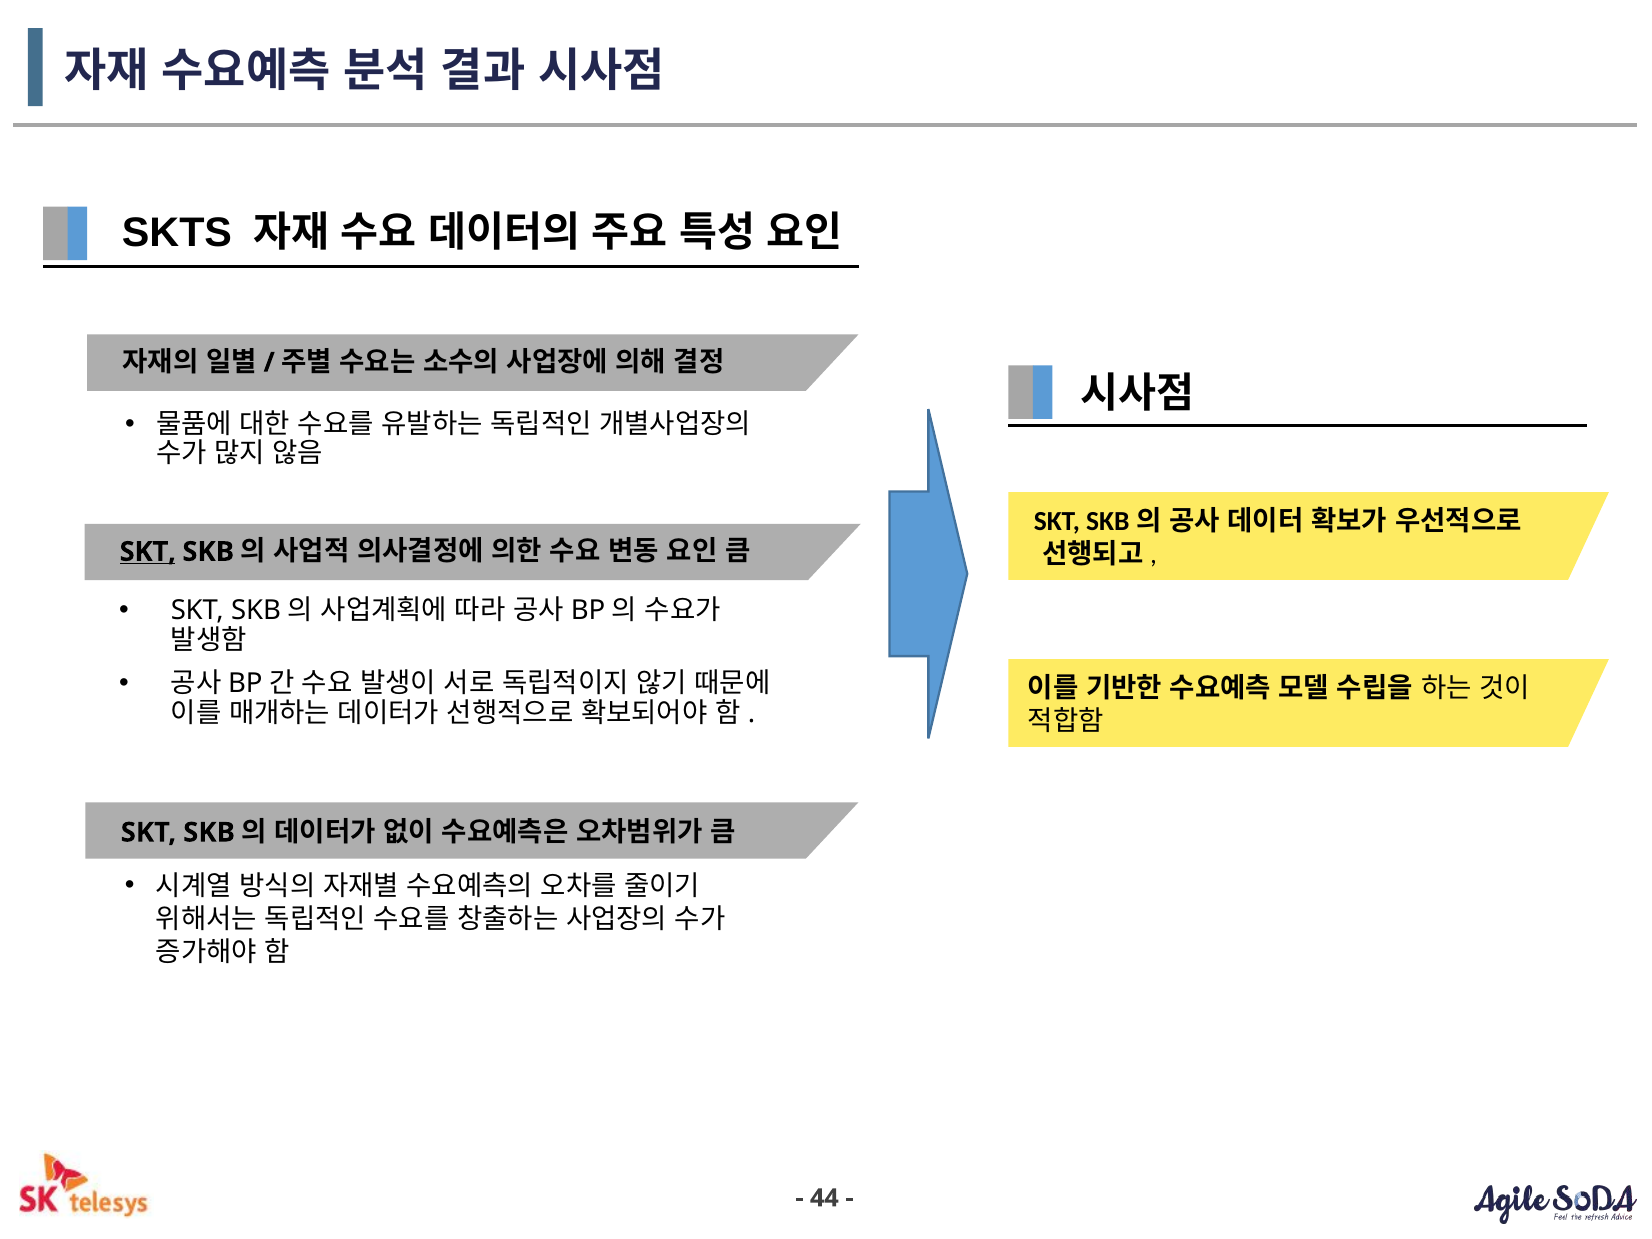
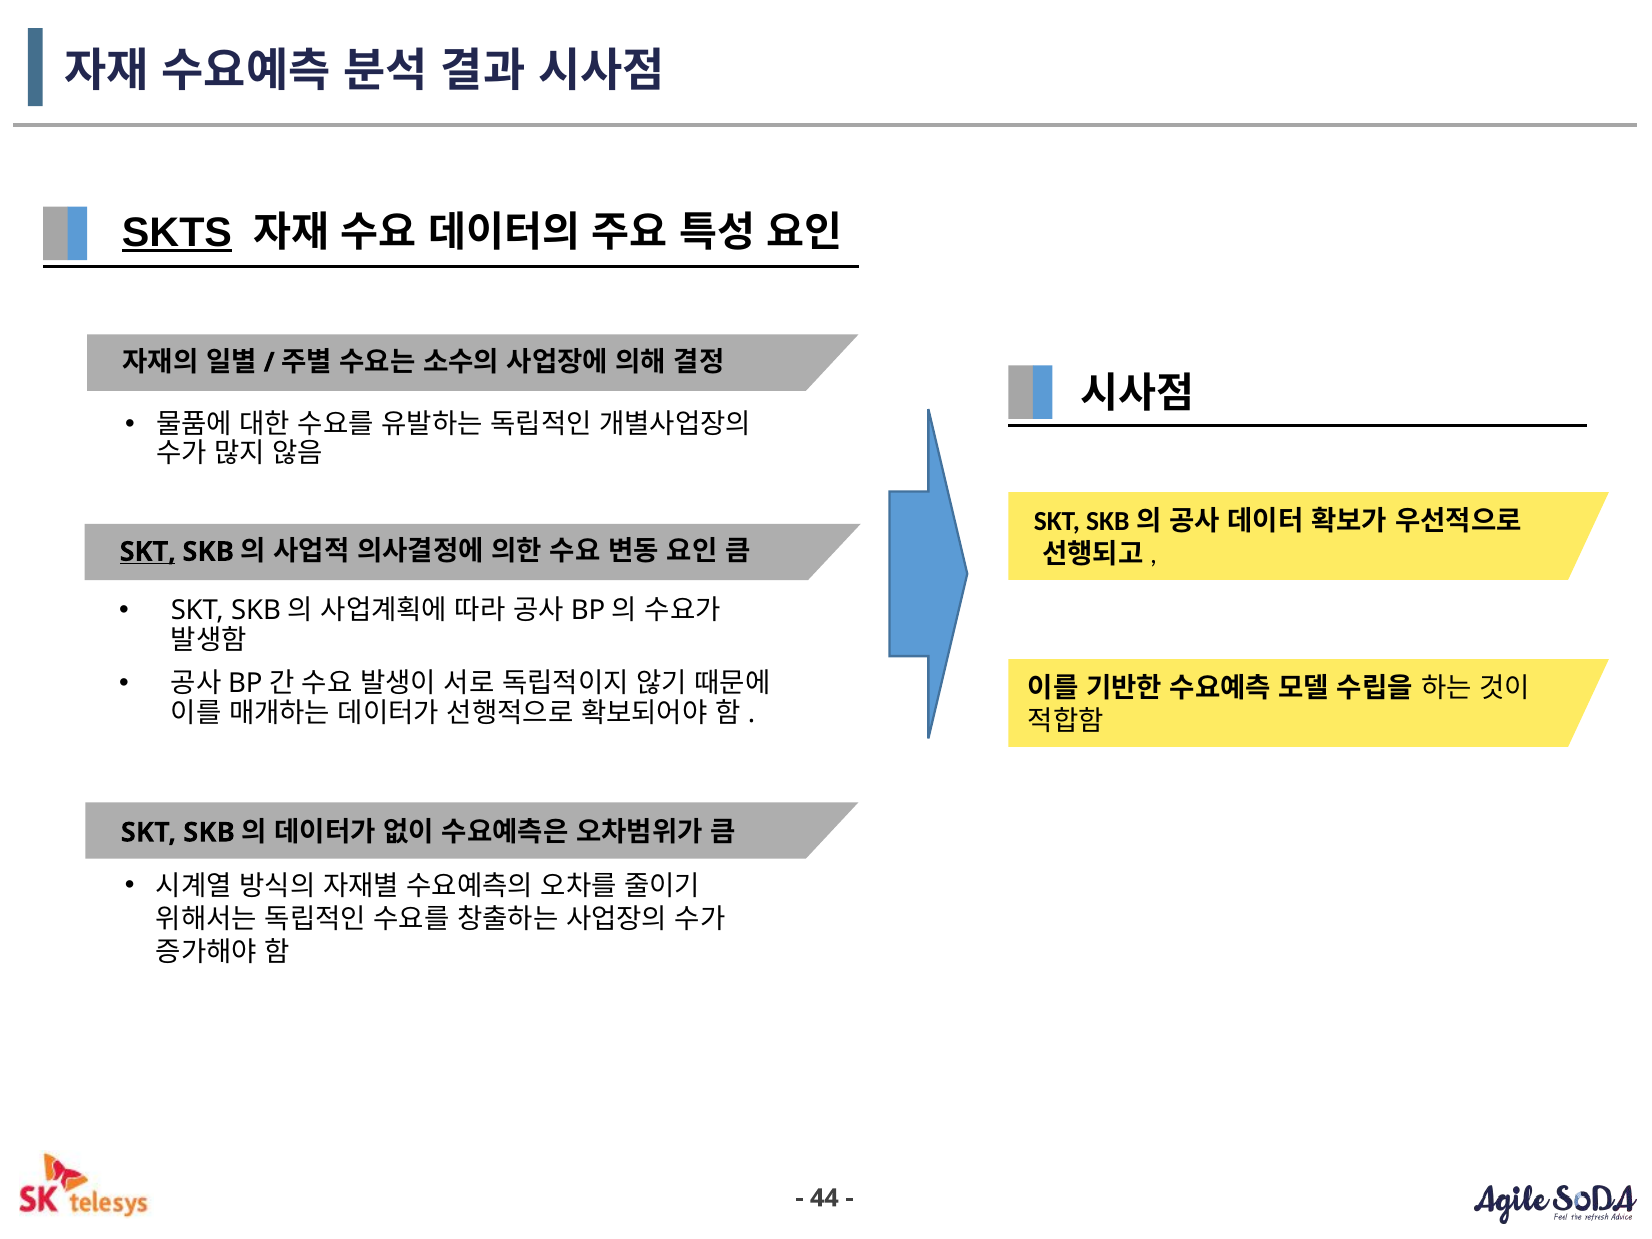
SKTS underline: none -> present (177, 233)
